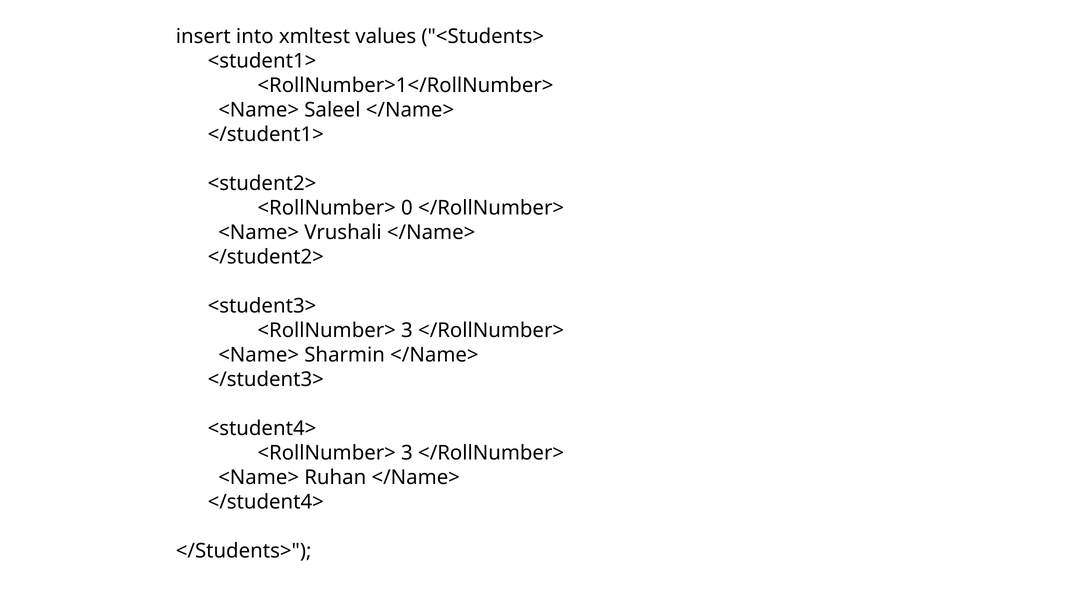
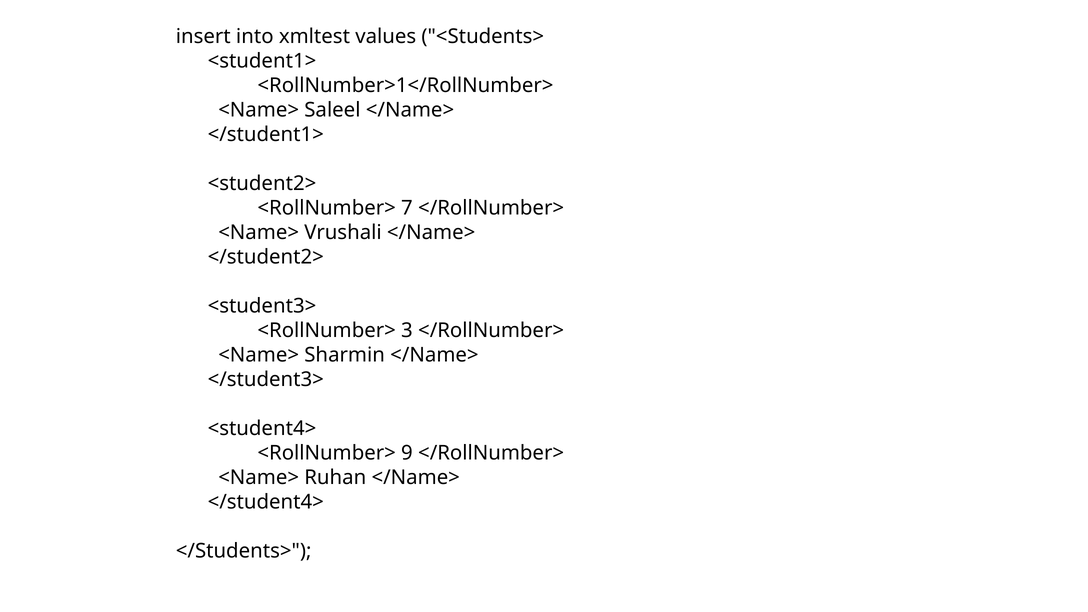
0: 0 -> 7 (407, 208)
3: 3 -> 9 (407, 453)
